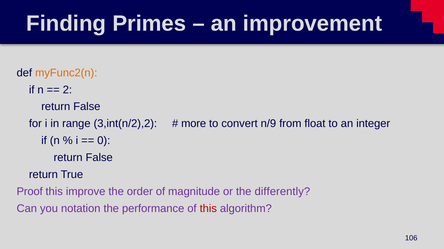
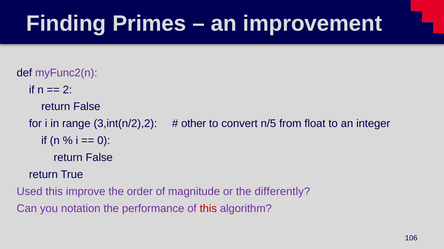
myFunc2(n colour: orange -> purple (66, 73)
more: more -> other (194, 124)
n/9: n/9 -> n/5 (268, 124)
Proof: Proof -> Used (30, 192)
